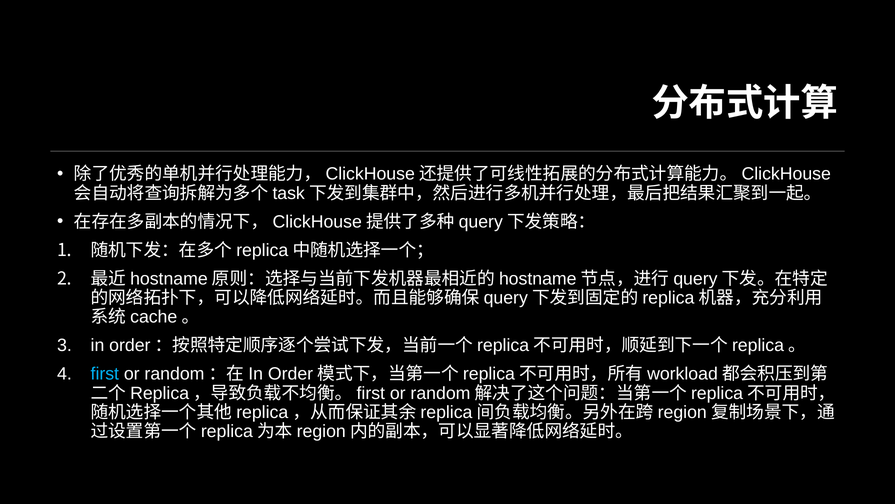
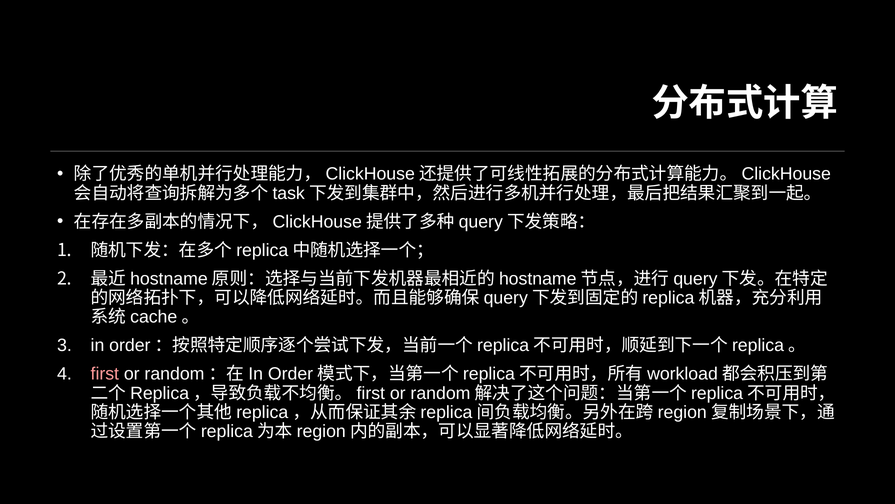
first colour: light blue -> pink (105, 374)
